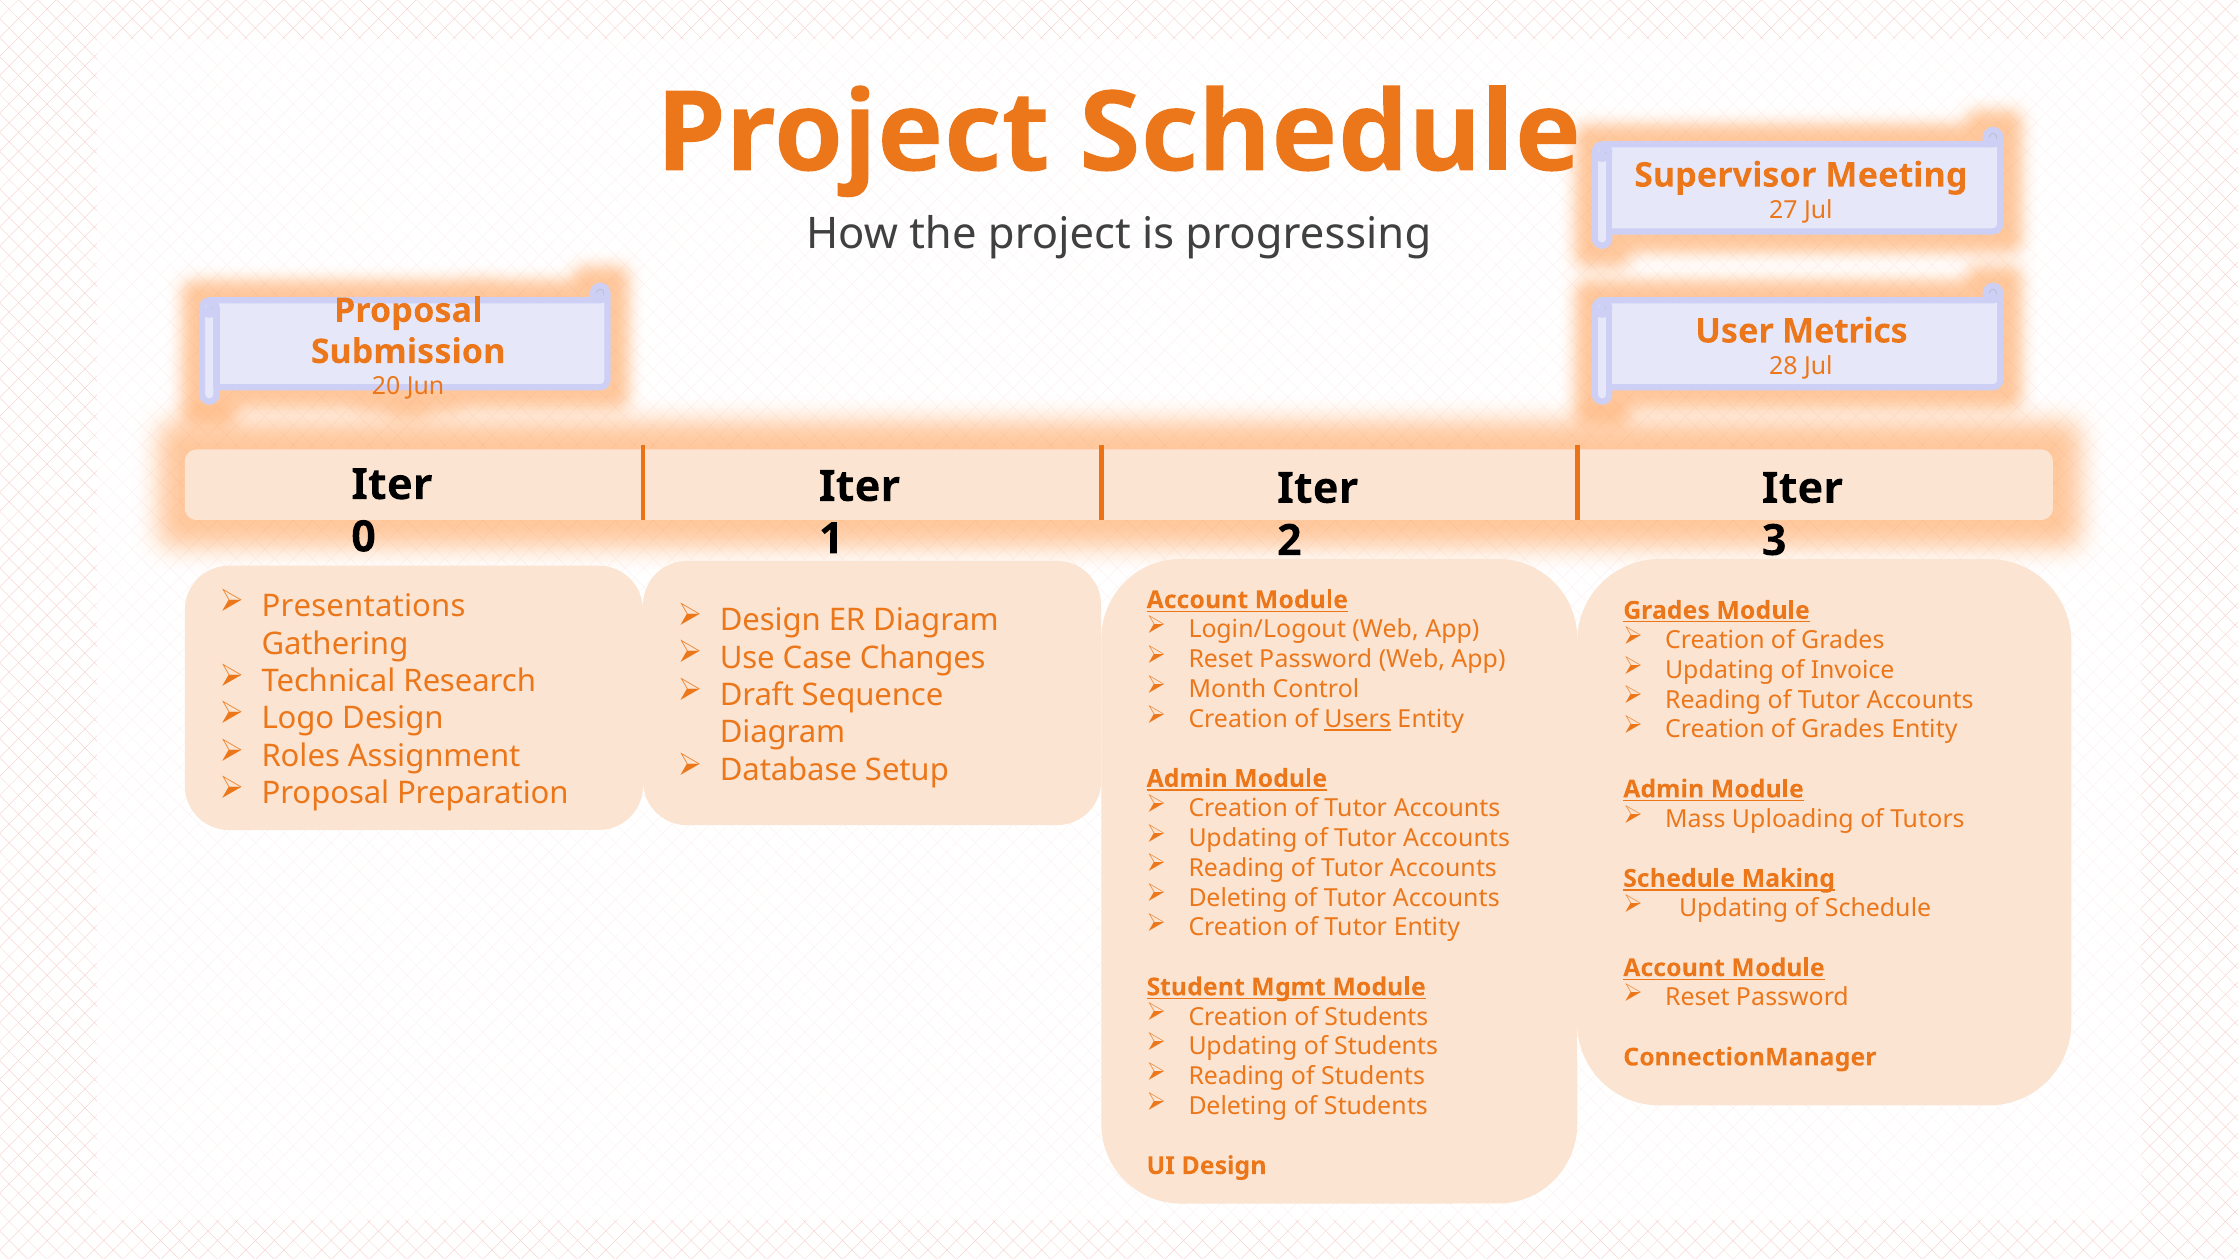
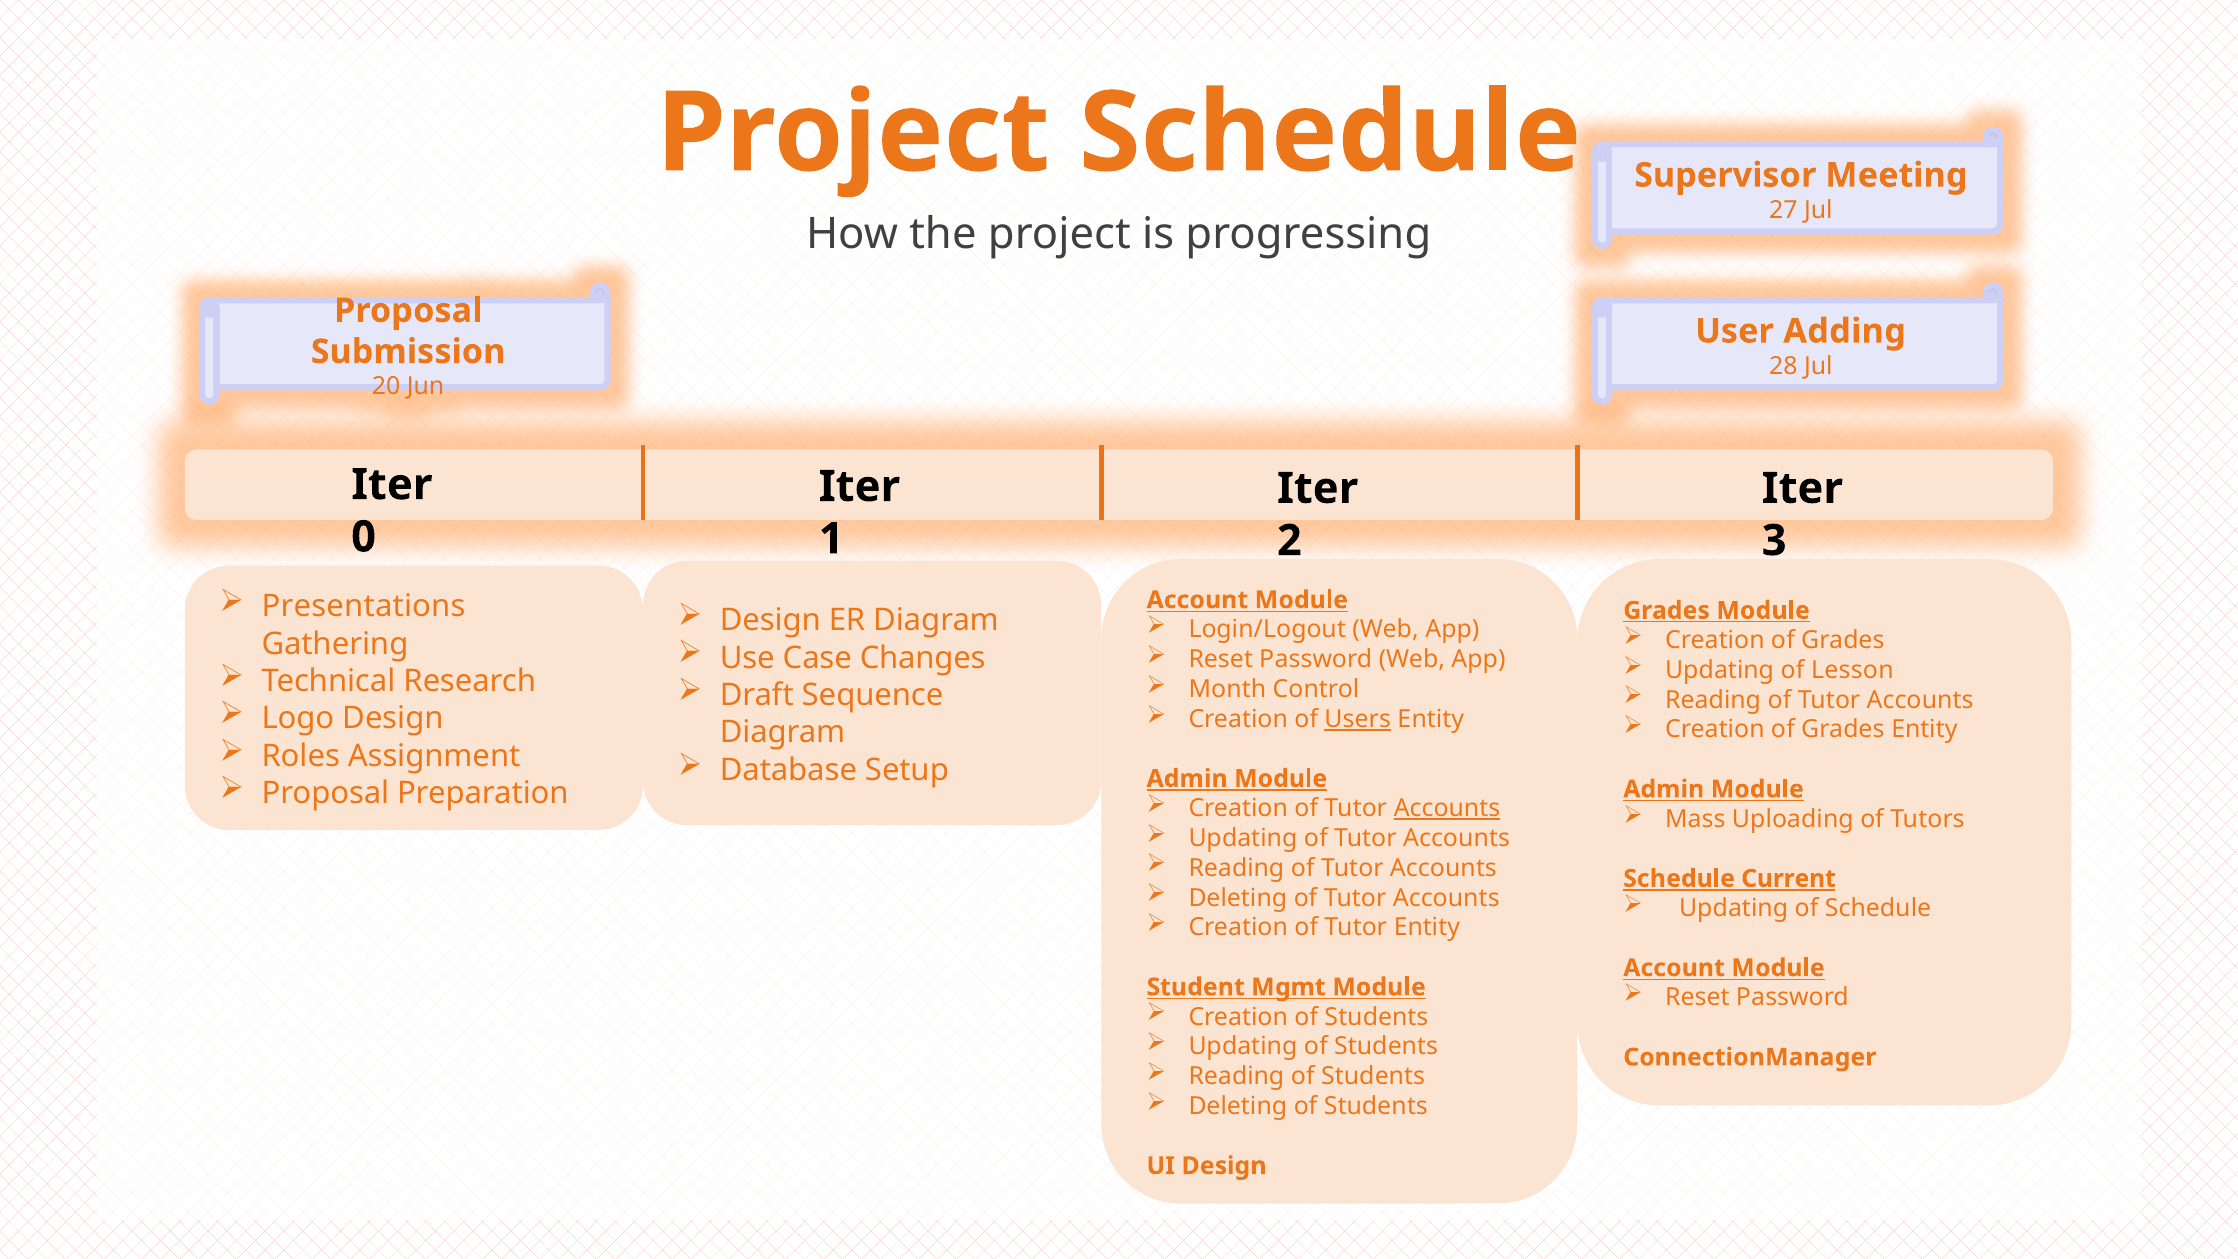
Metrics: Metrics -> Adding (1845, 331)
Invoice: Invoice -> Lesson (1852, 670)
Accounts underline: none -> present (1447, 808)
Making: Making -> Current (1788, 879)
